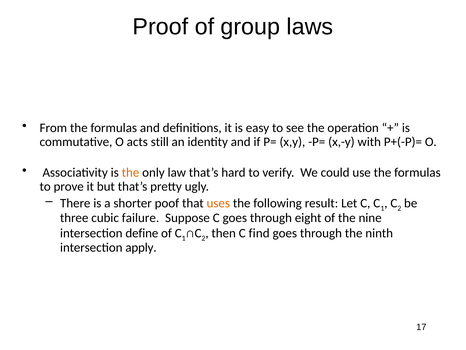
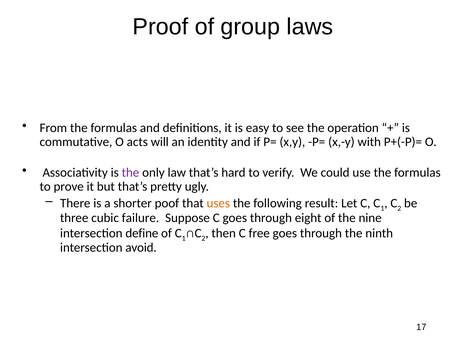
still: still -> will (160, 142)
the colour: orange -> purple (130, 172)
find: find -> free (259, 233)
apply: apply -> avoid (141, 247)
